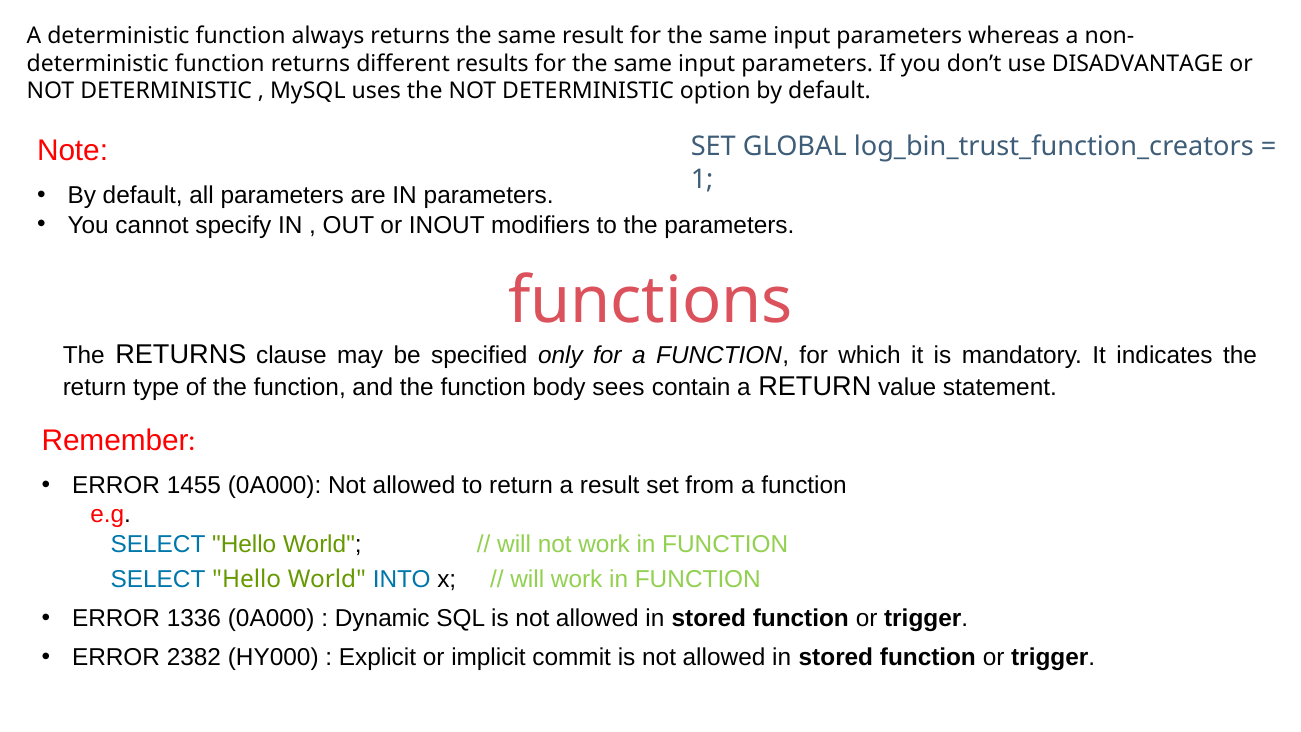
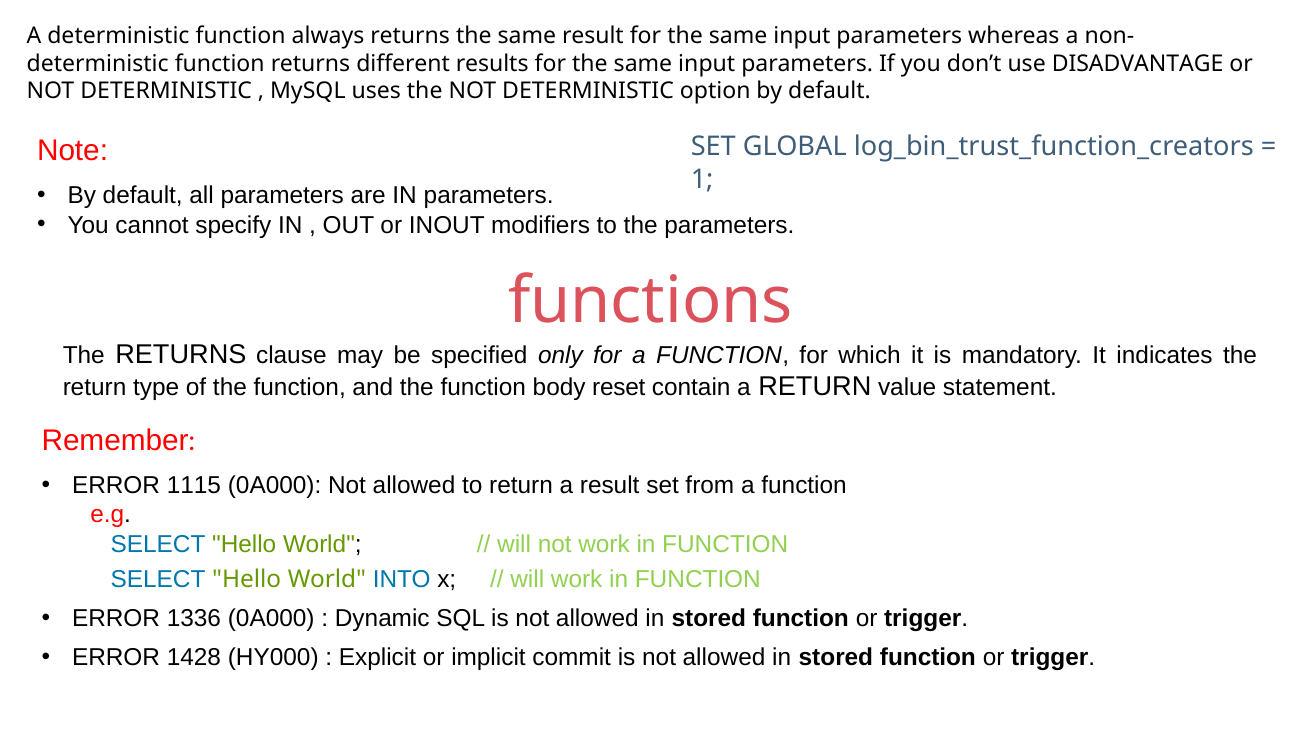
sees: sees -> reset (619, 388)
1455: 1455 -> 1115 (194, 485)
2382: 2382 -> 1428 (194, 658)
